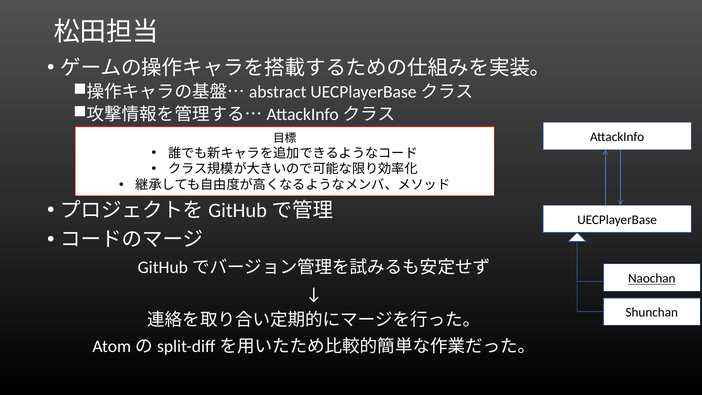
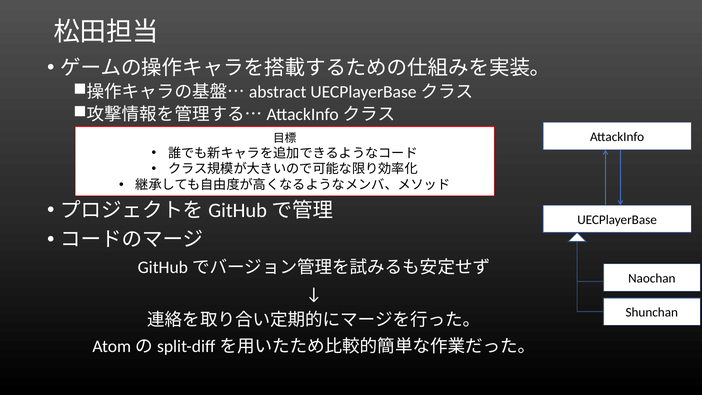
Naochan underline: present -> none (652, 278)
